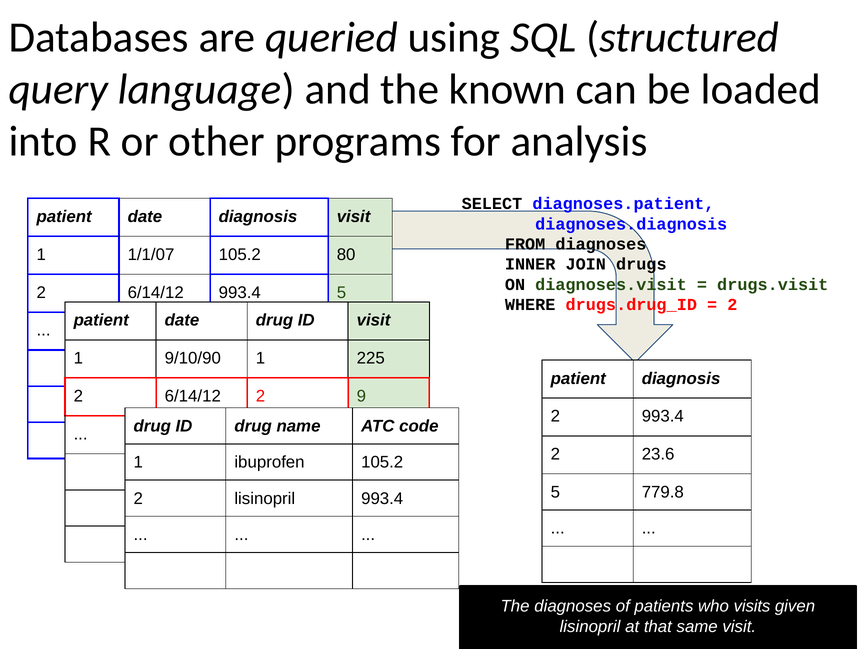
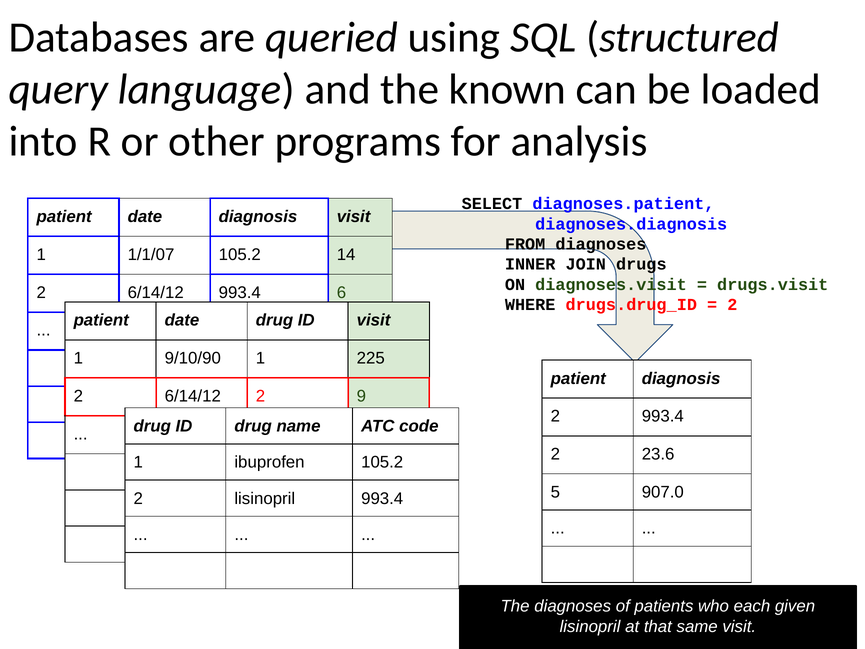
80: 80 -> 14 (346, 254)
993.4 5: 5 -> 6 (341, 292)
779.8: 779.8 -> 907.0 (663, 492)
visits: visits -> each (752, 606)
